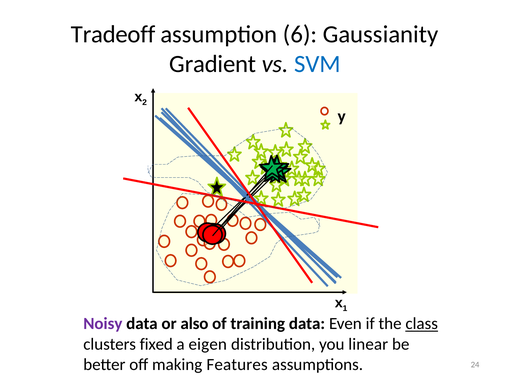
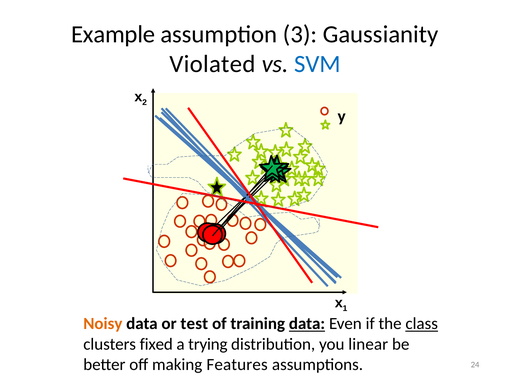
Tradeoff: Tradeoff -> Example (113, 34)
6: 6 -> 3 (300, 34)
Gradient: Gradient -> Violated (213, 64)
Noisy colour: purple -> orange (103, 324)
also: also -> test (194, 324)
data underline: none -> present (307, 324)
eigen: eigen -> trying (208, 345)
